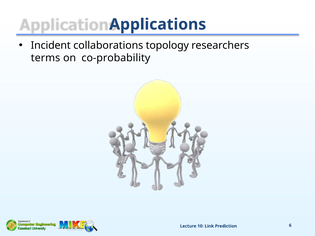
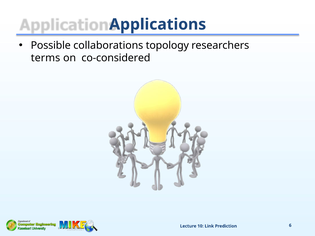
Incident: Incident -> Possible (51, 45)
co-probability: co-probability -> co-considered (116, 58)
